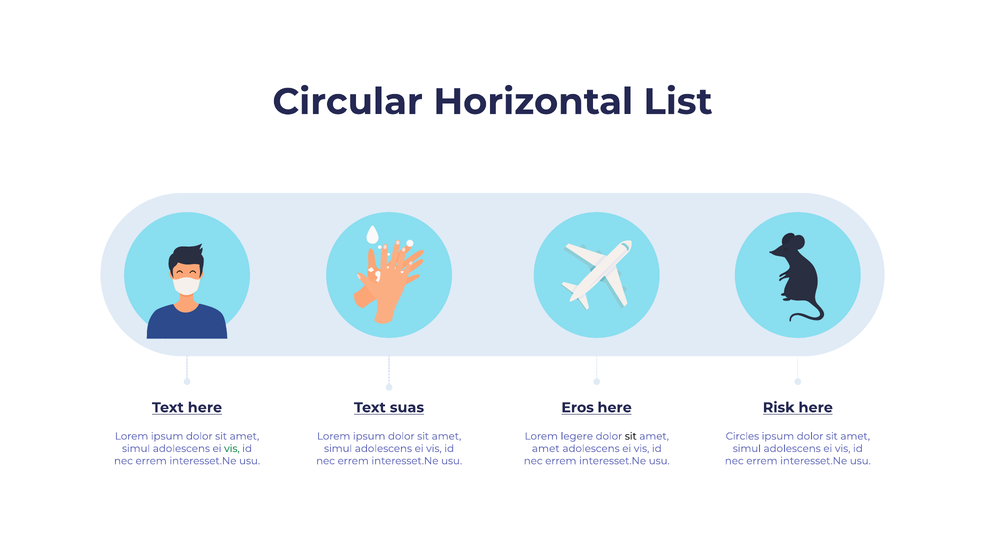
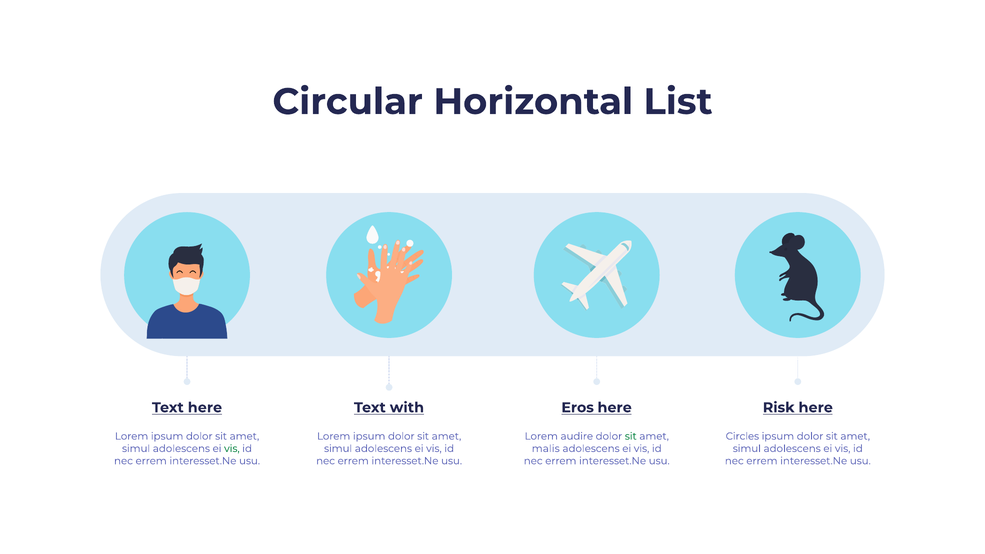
suas: suas -> with (407, 408)
legere: legere -> audire (577, 436)
sit colour: black -> green (631, 436)
amet: amet -> malis (546, 449)
